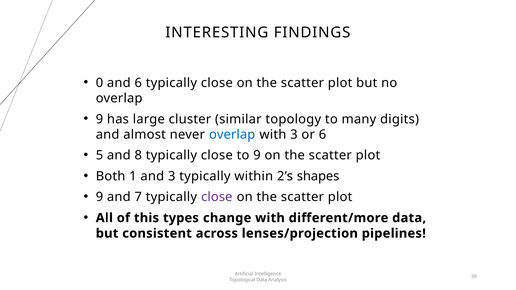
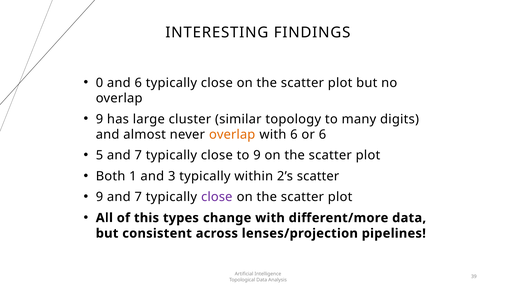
overlap colour: blue -> orange (232, 135)
with 3: 3 -> 6 (294, 135)
5 and 8: 8 -> 7 (138, 156)
2’s shapes: shapes -> scatter (318, 176)
